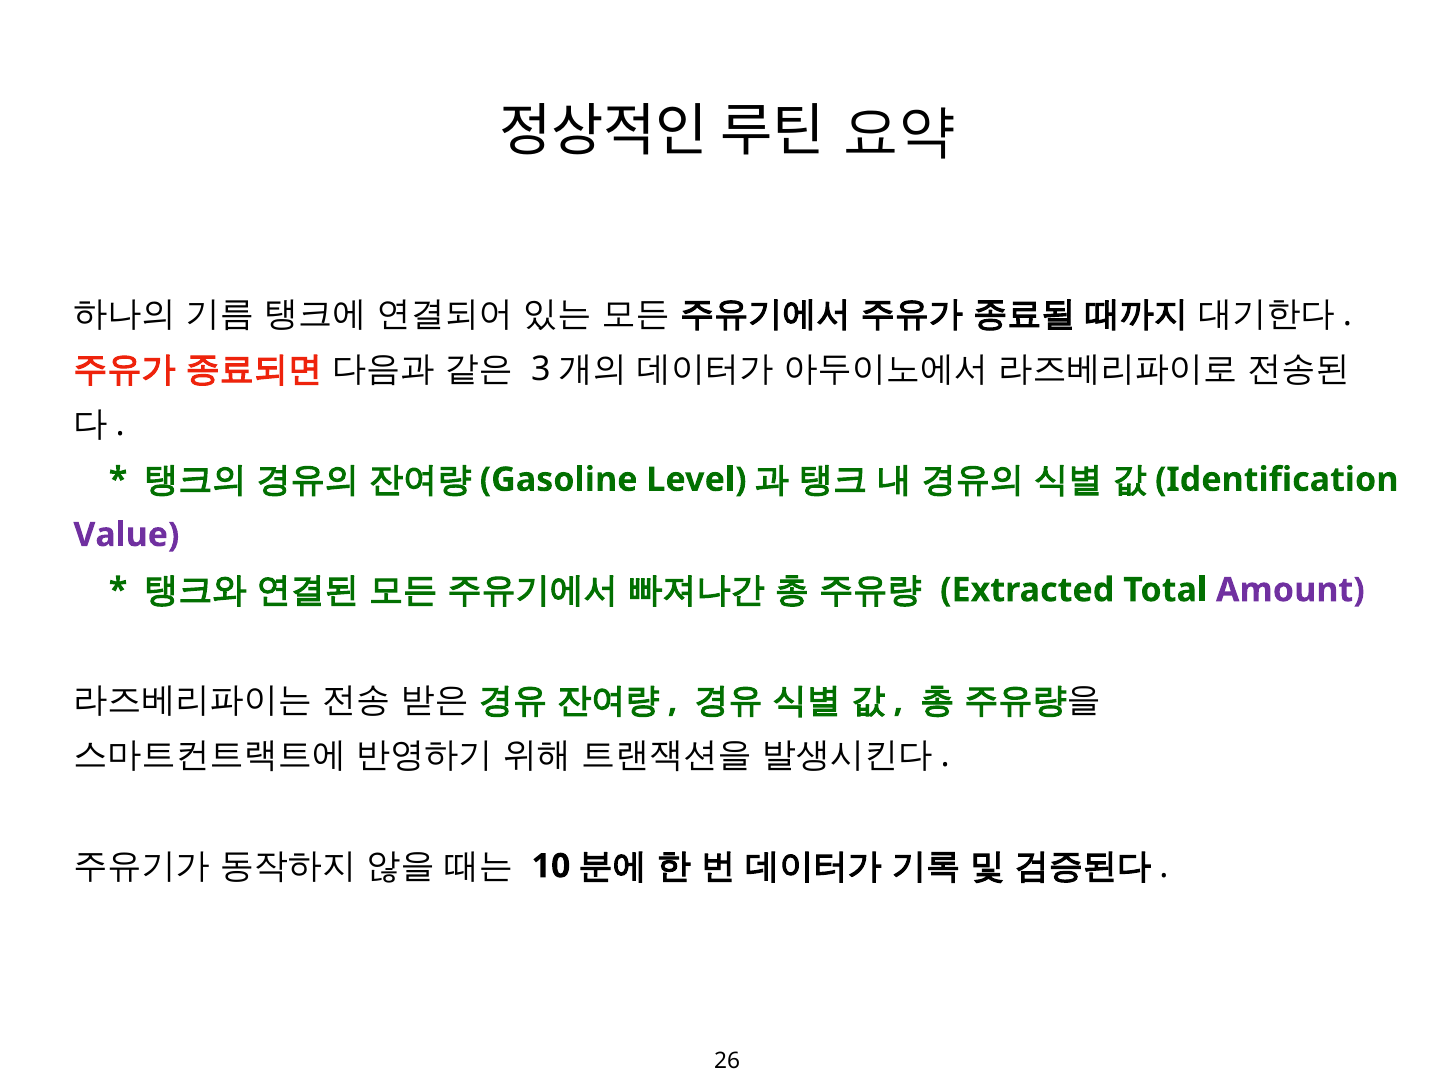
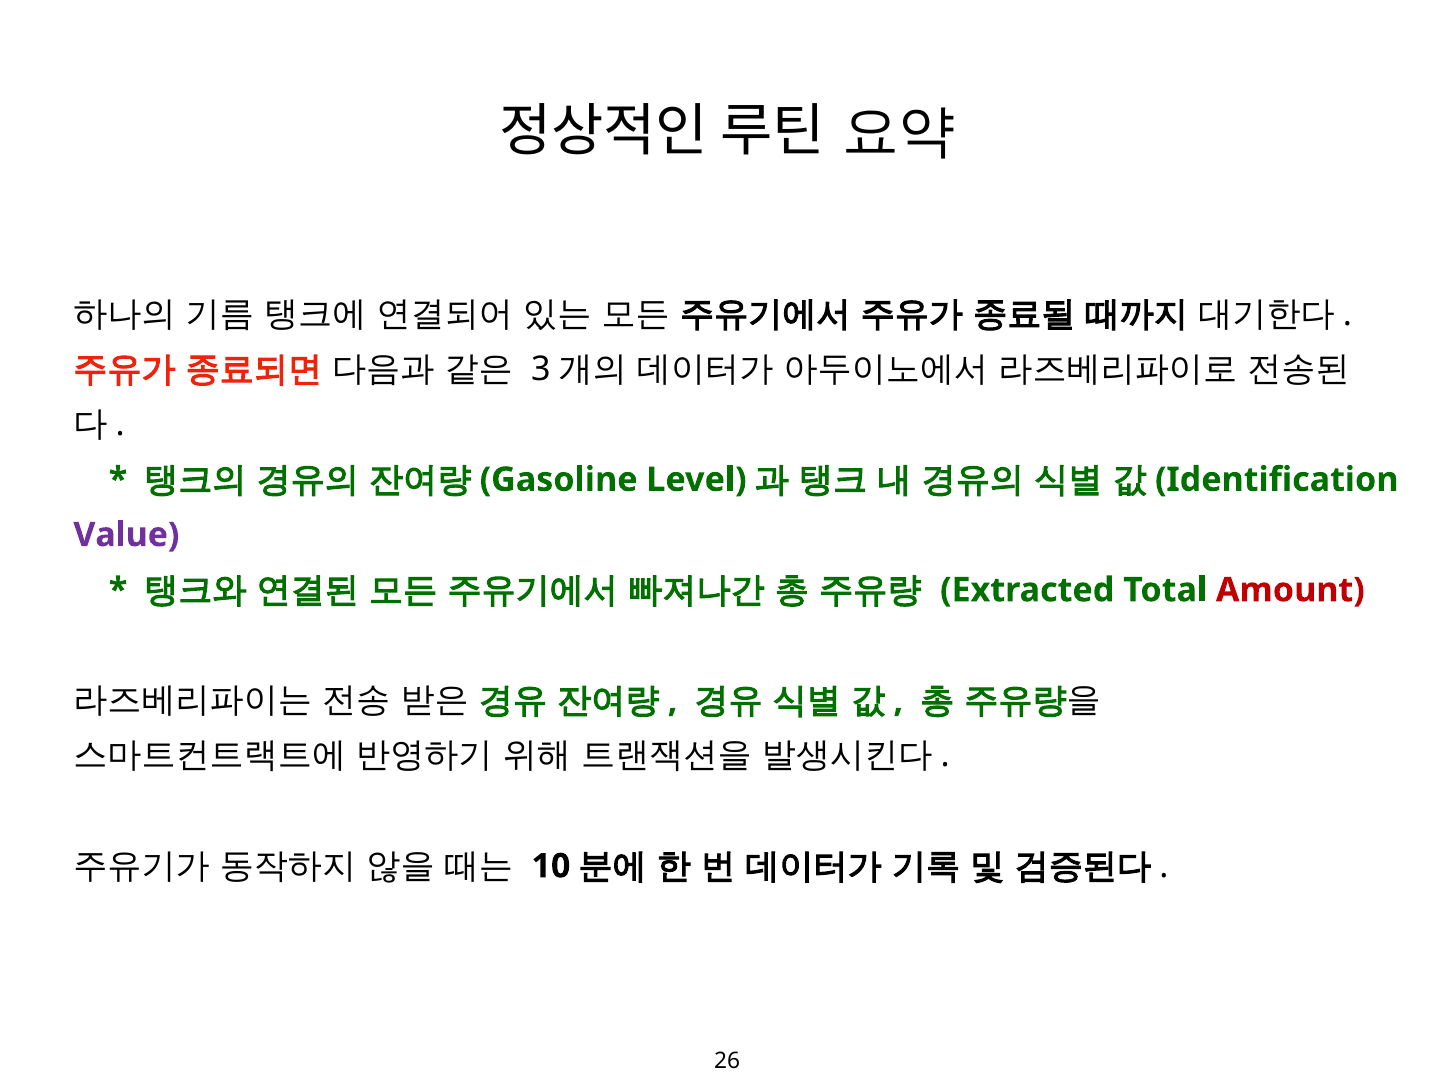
Amount colour: purple -> red (1290, 590)
